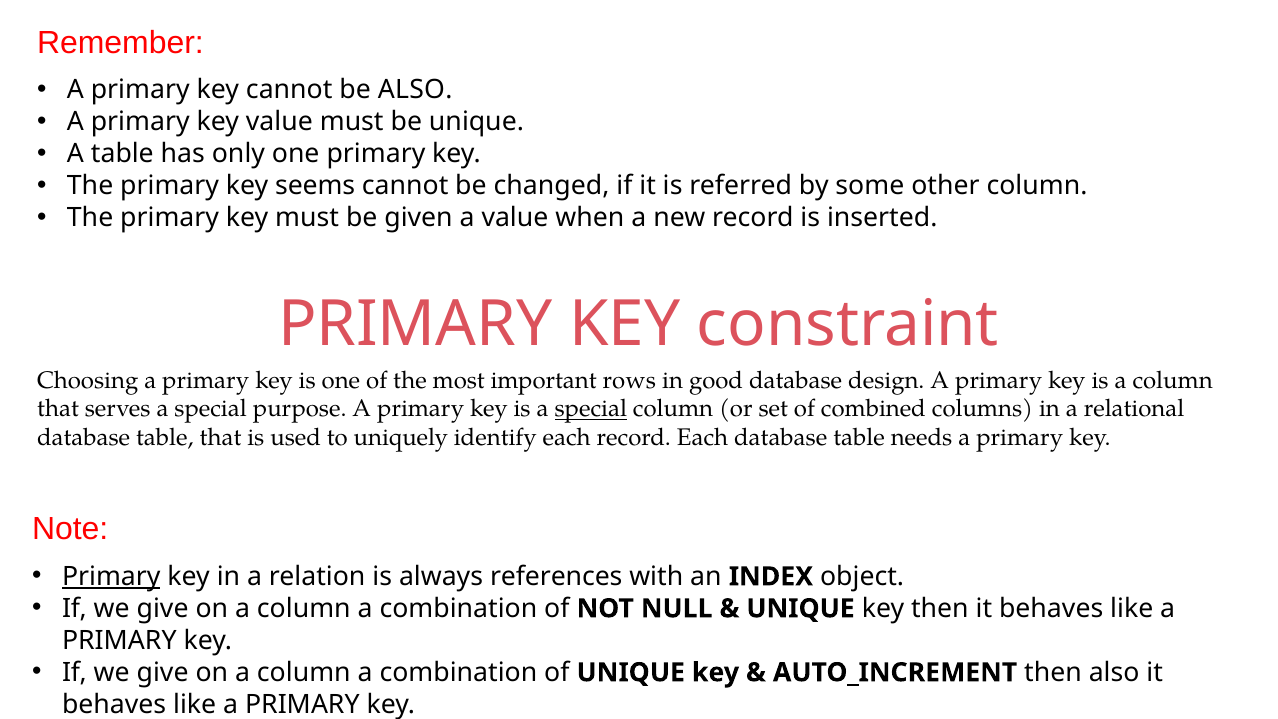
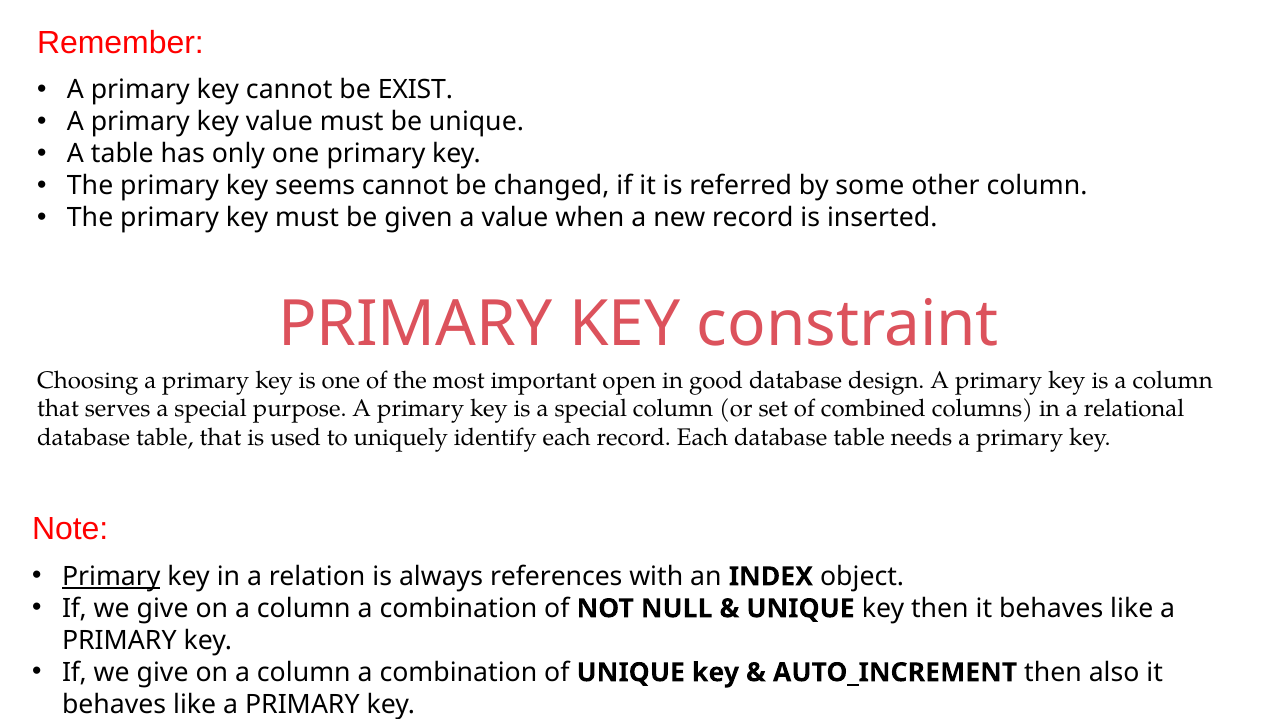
be ALSO: ALSO -> EXIST (415, 90)
rows: rows -> open (629, 380)
special underline: present -> none (591, 409)
